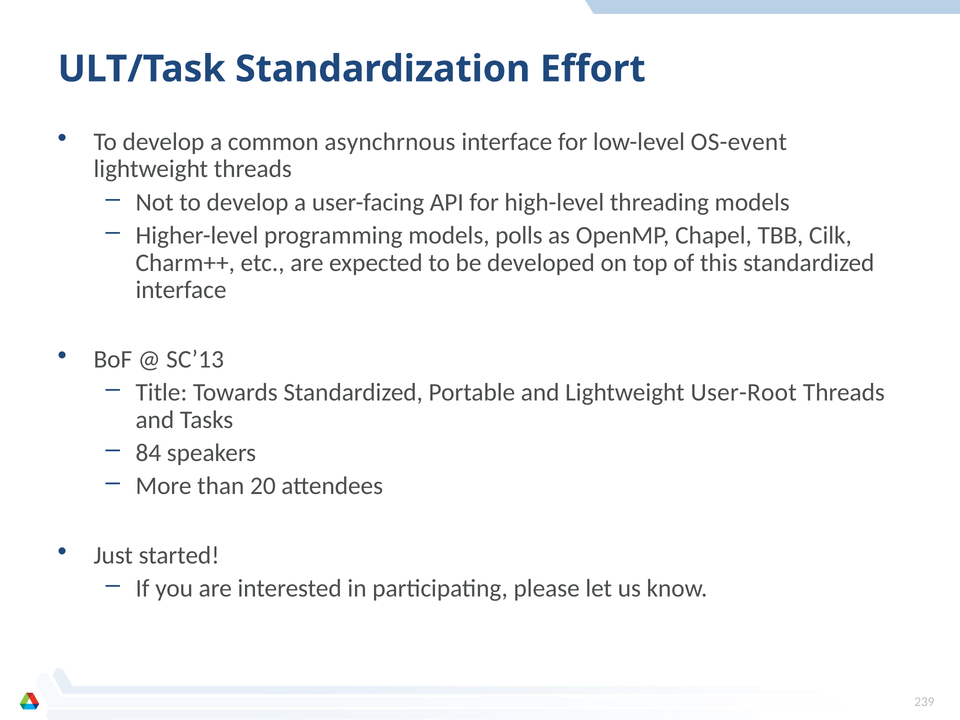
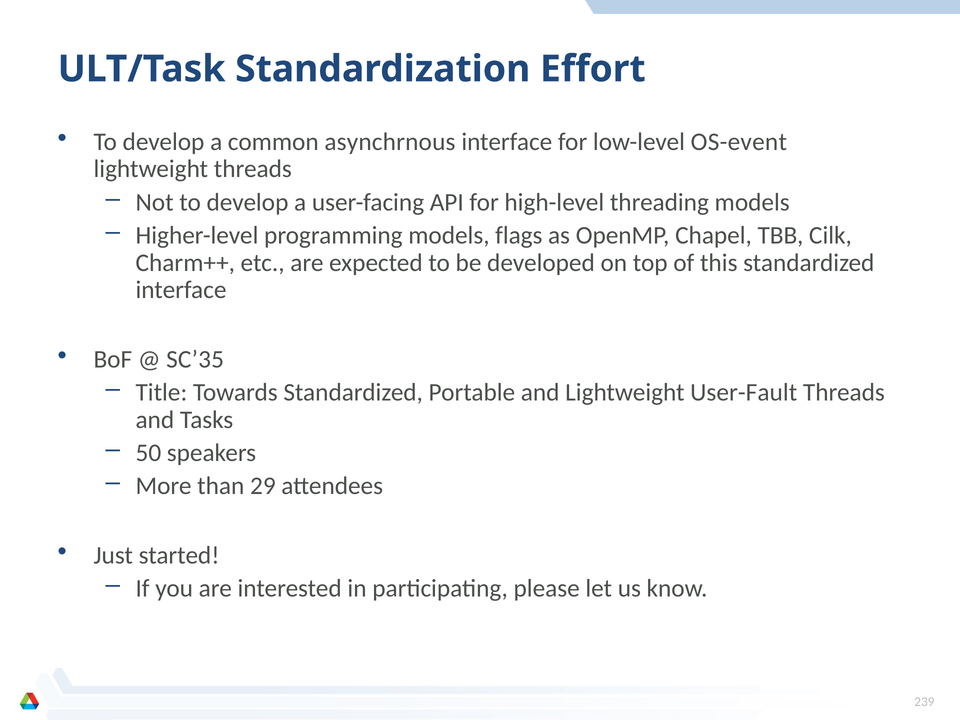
polls: polls -> flags (519, 235)
SC’13: SC’13 -> SC’35 (195, 359)
User-Root: User-Root -> User-Fault (744, 392)
84: 84 -> 50 (148, 453)
20: 20 -> 29 (263, 486)
